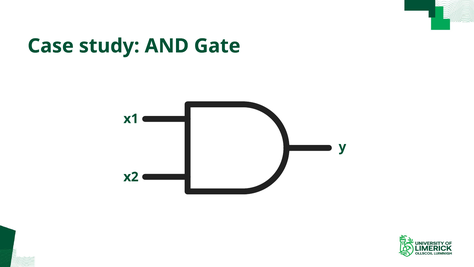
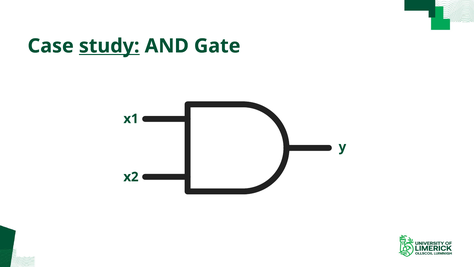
study underline: none -> present (109, 46)
